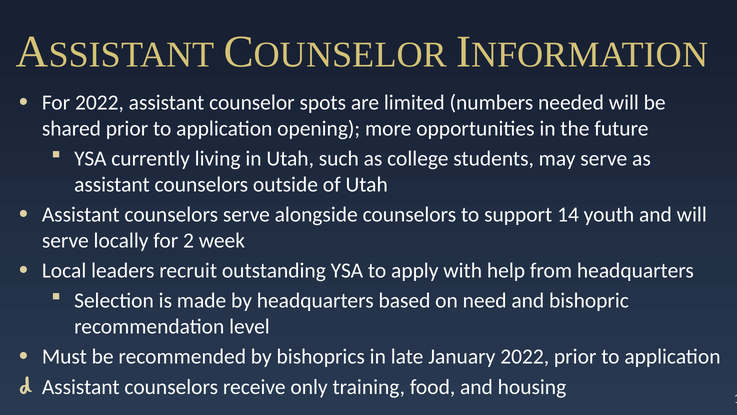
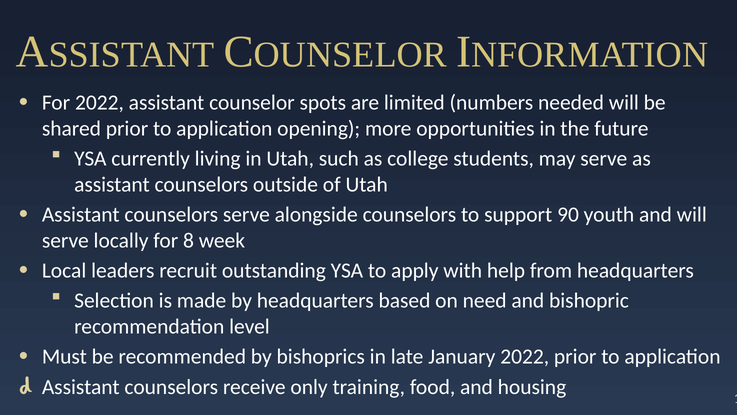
14: 14 -> 90 (568, 214)
2: 2 -> 8 (189, 240)
